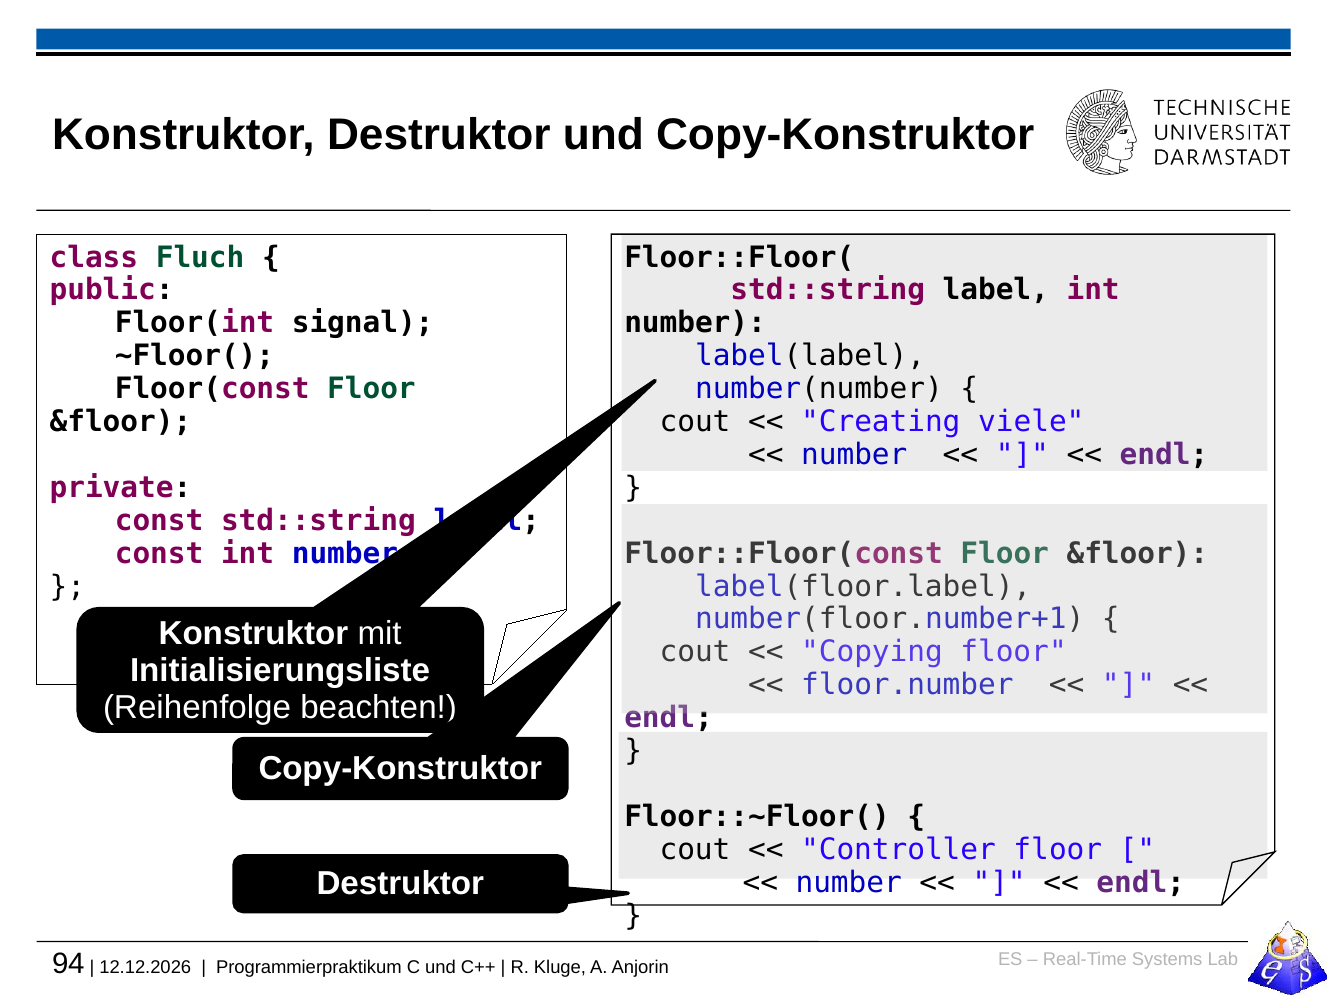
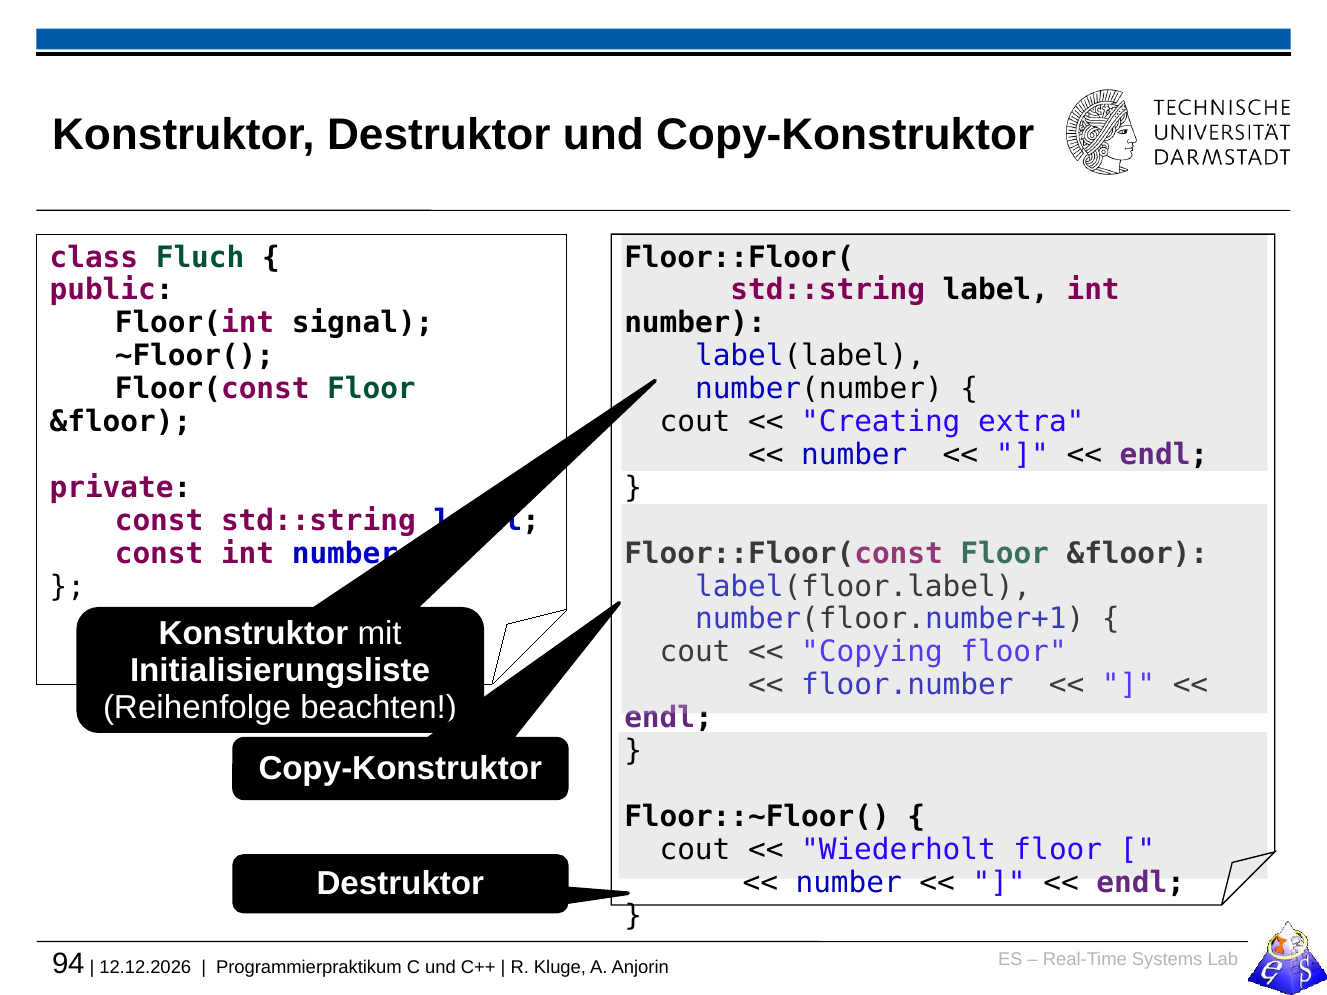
viele: viele -> extra (1031, 422)
Controller: Controller -> Wiederholt (899, 850)
